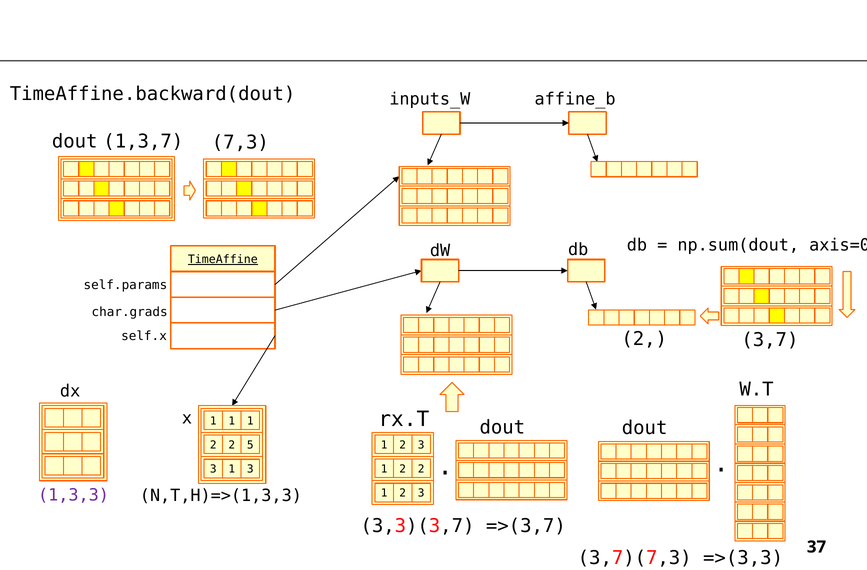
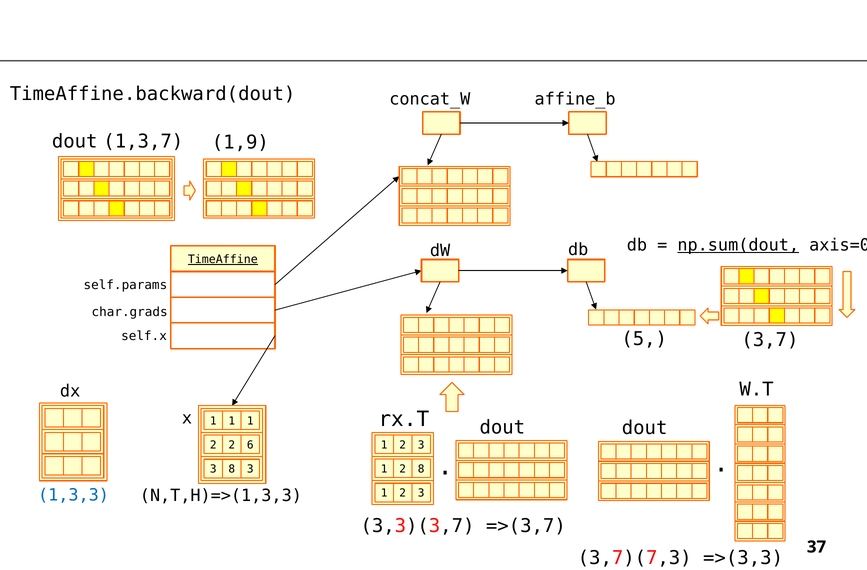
inputs_W: inputs_W -> concat_W (430, 99)
7,3: 7,3 -> 1,9 (240, 142)
np.sum(dout underline: none -> present (738, 245)
2: 2 -> 5 (644, 338)
5: 5 -> 6 (250, 445)
1: 1 -> 8 (232, 469)
2: 2 -> 8 (421, 469)
1,3,3 colour: purple -> blue (74, 495)
